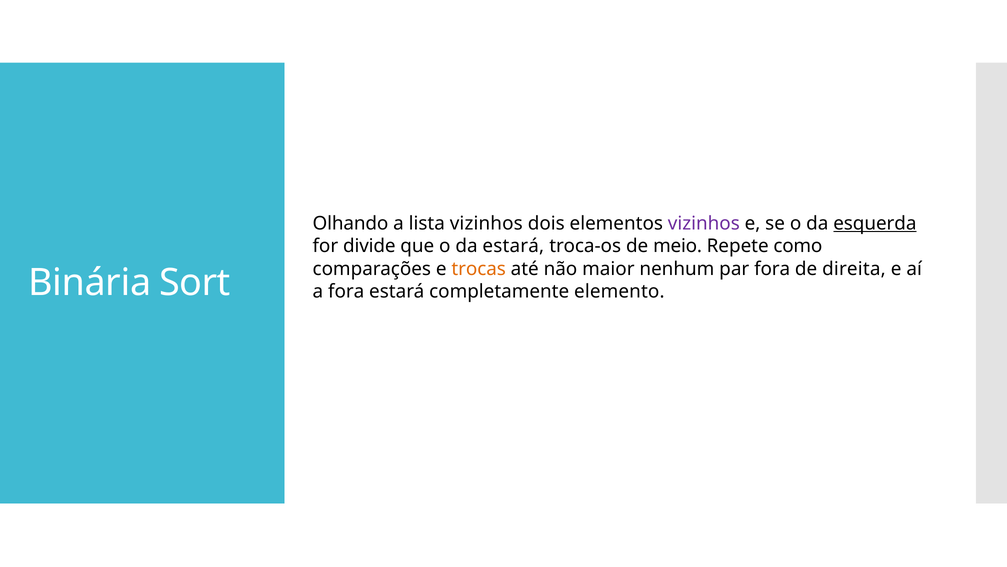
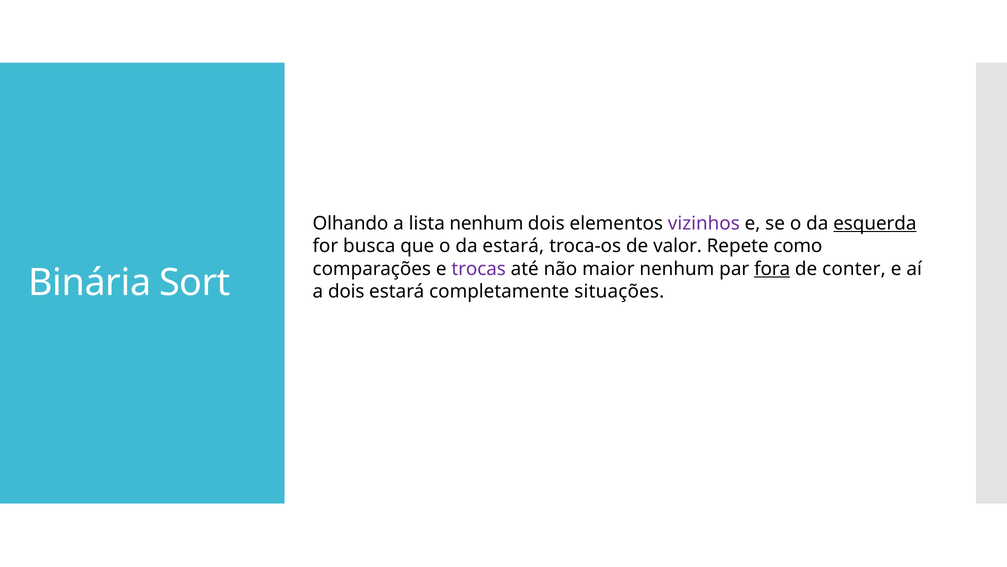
lista vizinhos: vizinhos -> nenhum (486, 223)
divide: divide -> busca (369, 246)
meio: meio -> valor (678, 246)
trocas colour: orange -> purple (479, 269)
fora underline: none -> present (772, 269)
direita: direita -> conter (854, 269)
a fora: fora -> dois (346, 291)
elemento: elemento -> situações (619, 291)
